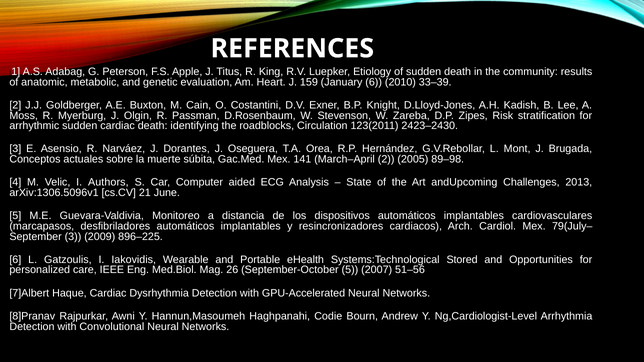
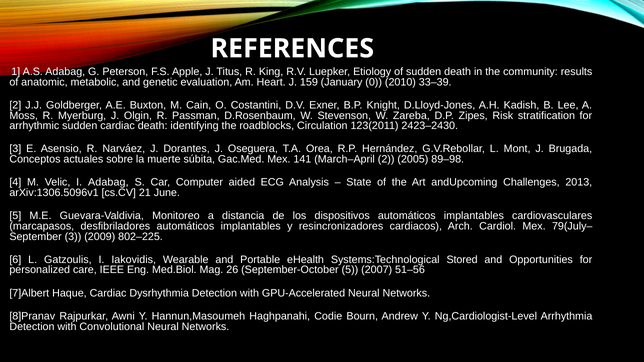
January 6: 6 -> 0 (374, 82)
I Authors: Authors -> Adabag (108, 183)
896–225: 896–225 -> 802–225 (141, 237)
